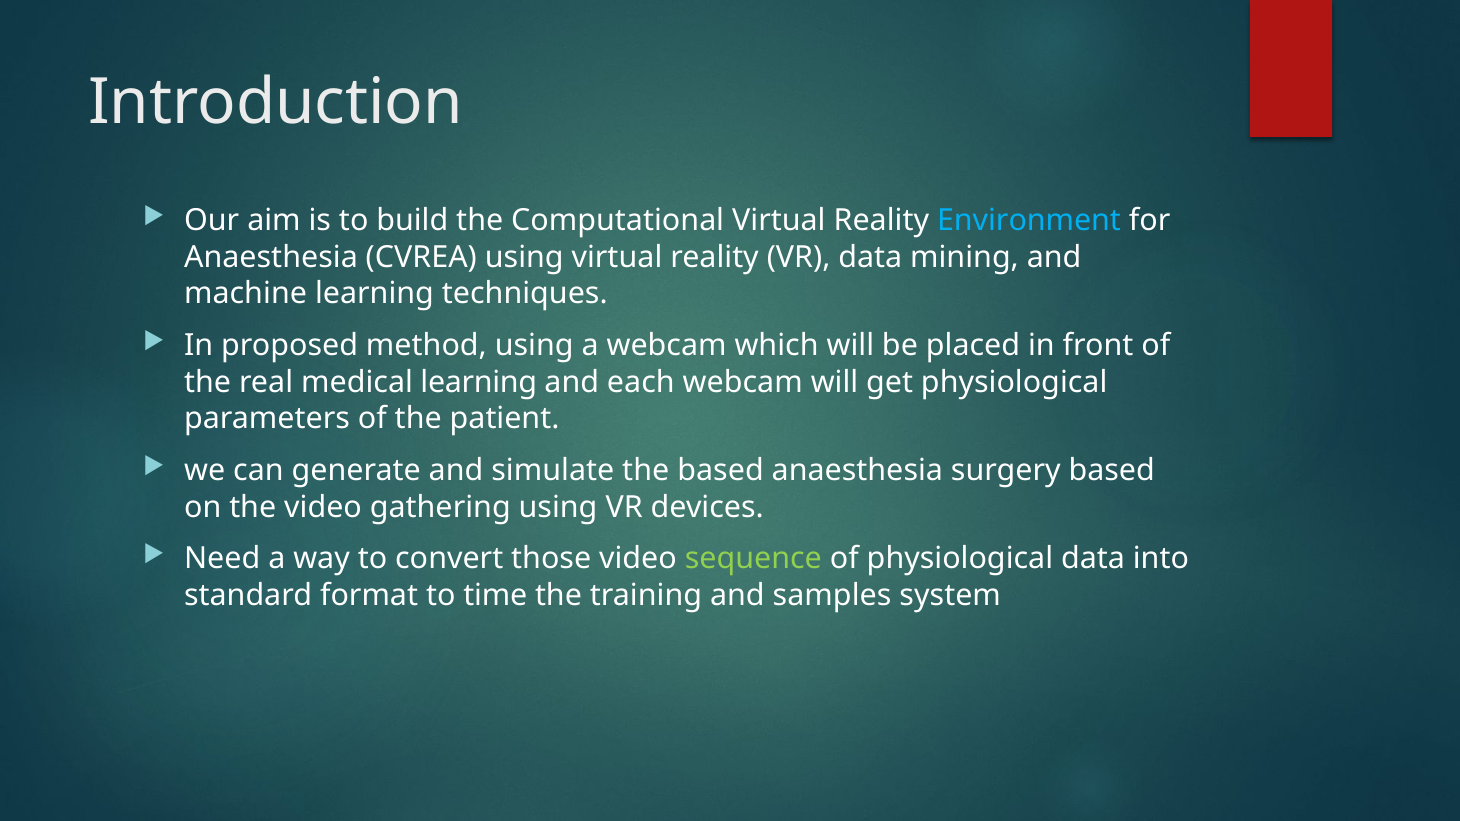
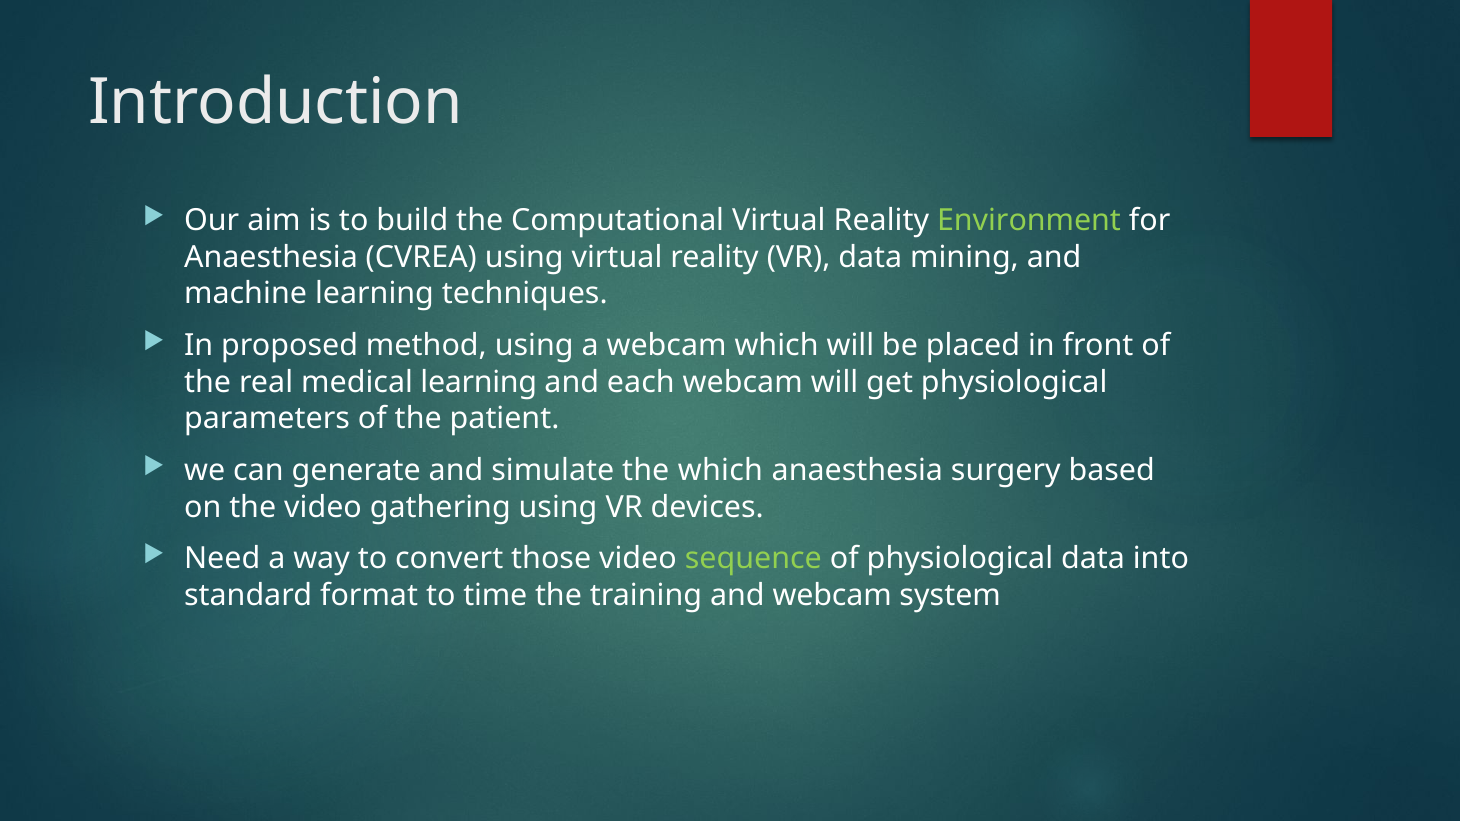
Environment colour: light blue -> light green (1029, 221)
the based: based -> which (720, 471)
and samples: samples -> webcam (832, 596)
